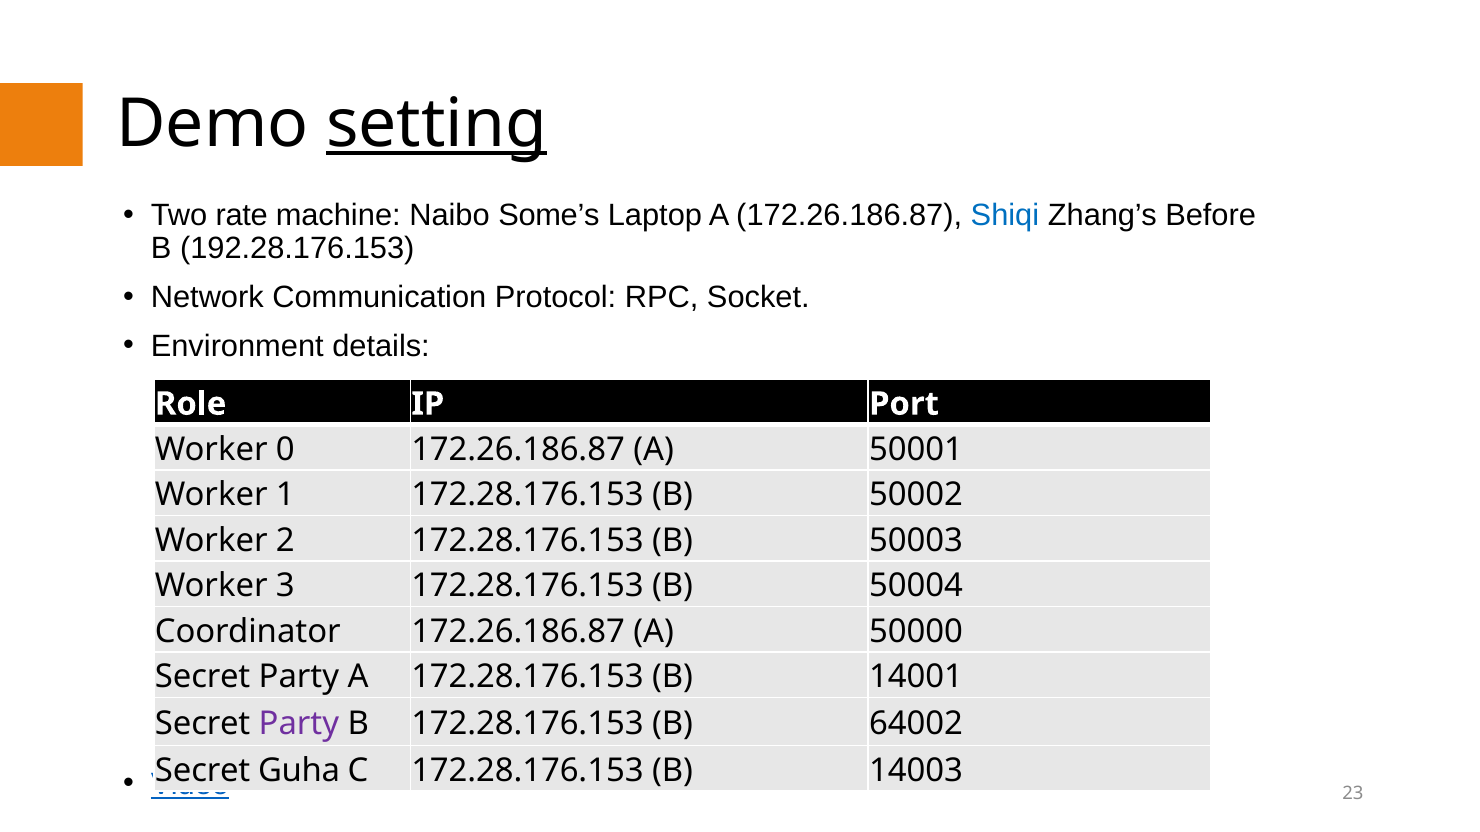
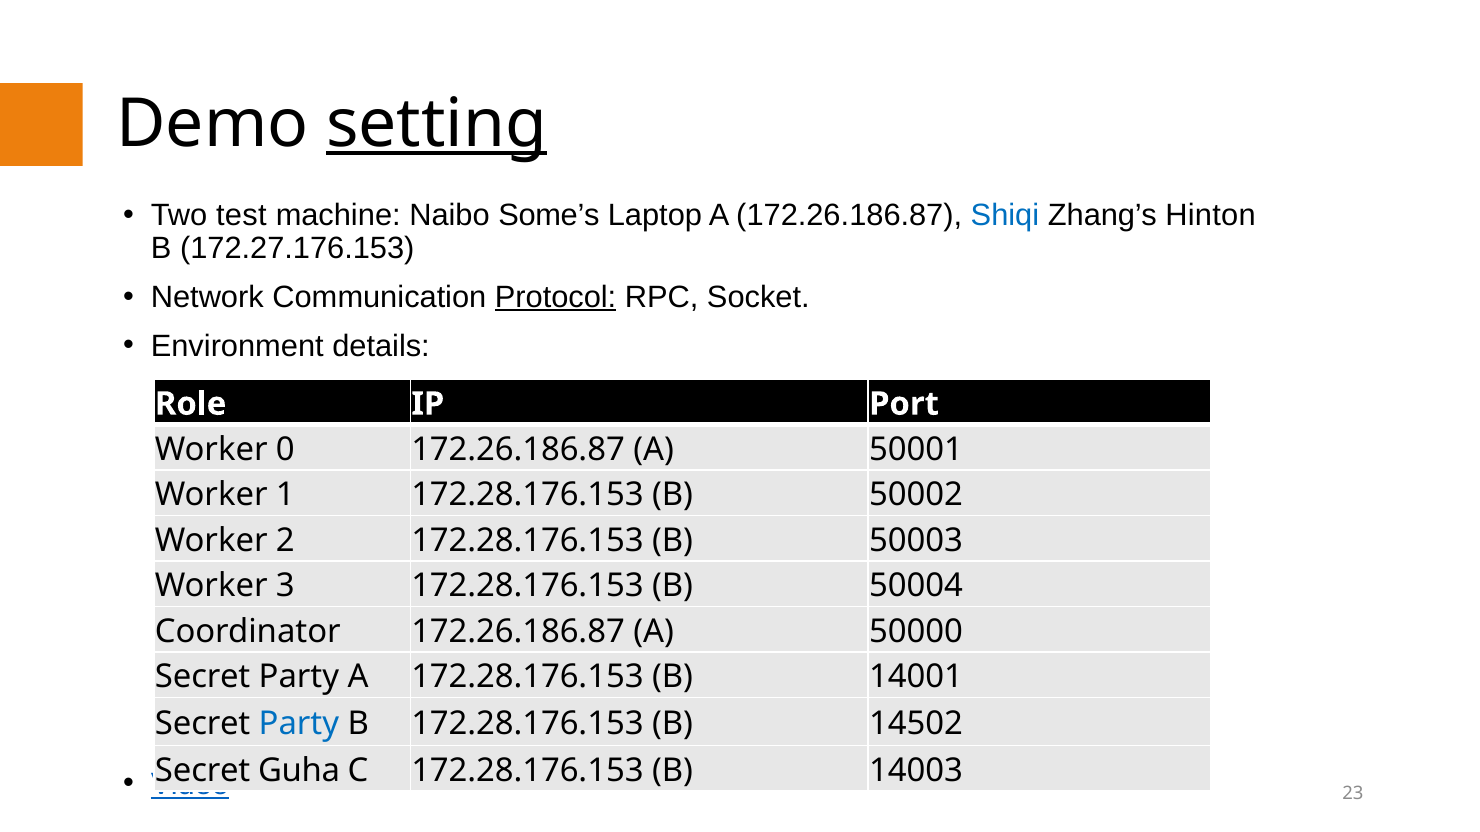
rate: rate -> test (241, 215)
Before: Before -> Hinton (1210, 215)
192.28.176.153: 192.28.176.153 -> 172.27.176.153 (297, 249)
Protocol underline: none -> present (556, 297)
Party colour: purple -> blue (299, 724)
64002: 64002 -> 14502 (916, 724)
